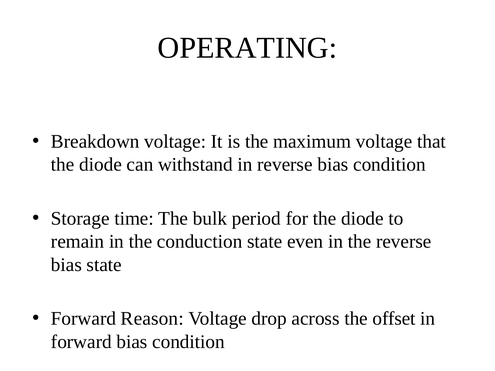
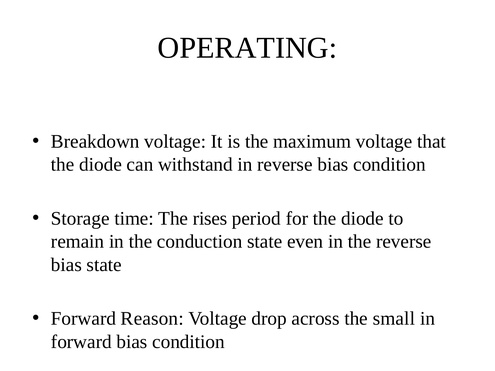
bulk: bulk -> rises (210, 219)
offset: offset -> small (394, 319)
